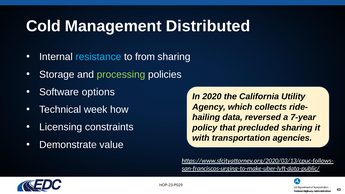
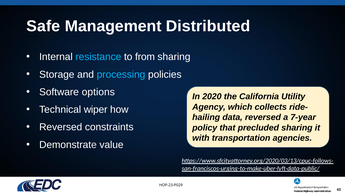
Cold: Cold -> Safe (43, 26)
processing colour: light green -> light blue (121, 74)
week: week -> wiper (96, 110)
Licensing: Licensing -> Reversed (61, 127)
